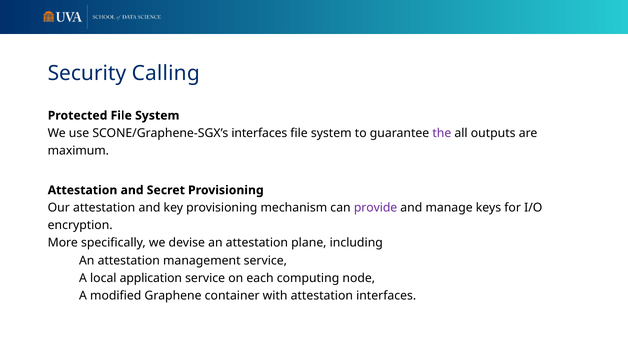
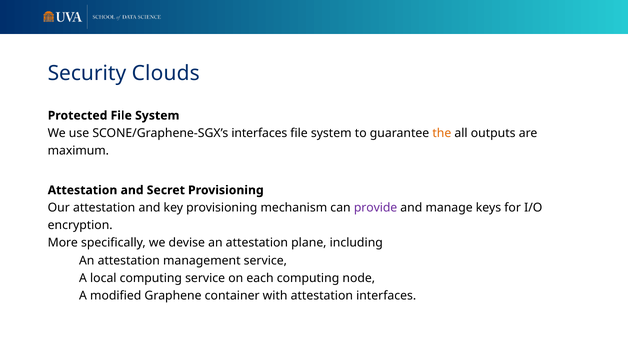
Calling: Calling -> Clouds (166, 74)
the colour: purple -> orange (442, 133)
local application: application -> computing (151, 278)
